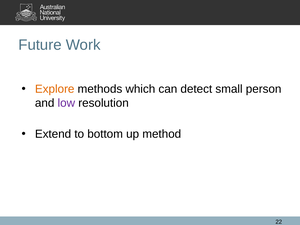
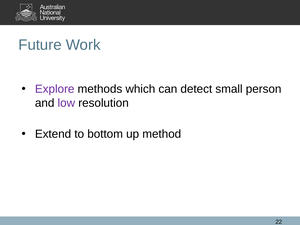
Explore colour: orange -> purple (55, 89)
